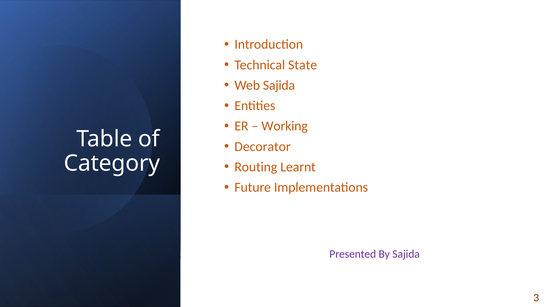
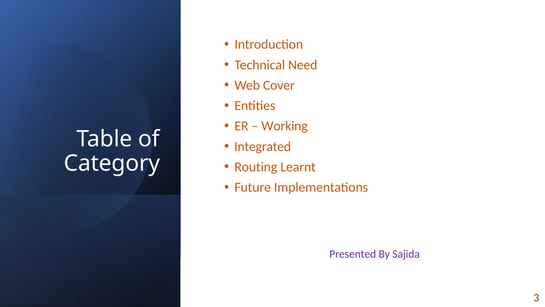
State: State -> Need (303, 65)
Web Sajida: Sajida -> Cover (279, 85)
Decorator: Decorator -> Integrated (263, 146)
